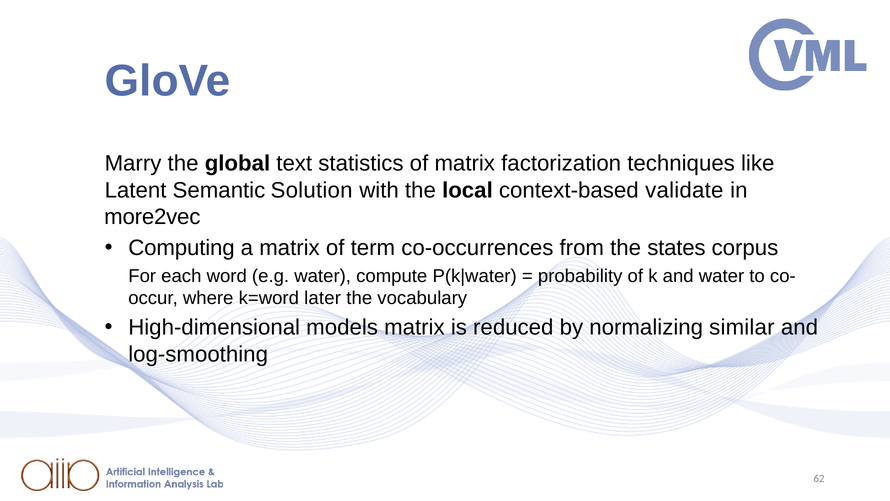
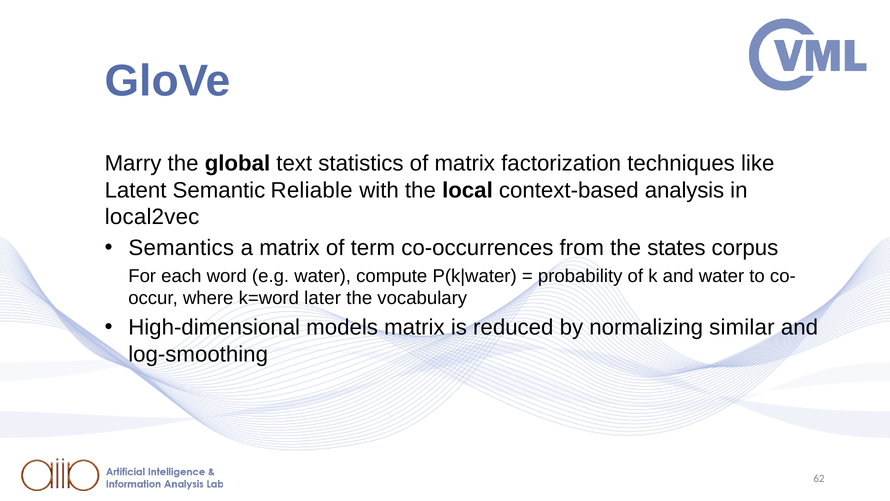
Solution: Solution -> Reliable (312, 190)
validate: validate -> analysis (684, 190)
more2vec: more2vec -> local2vec (152, 217)
Computing: Computing -> Semantics (181, 248)
